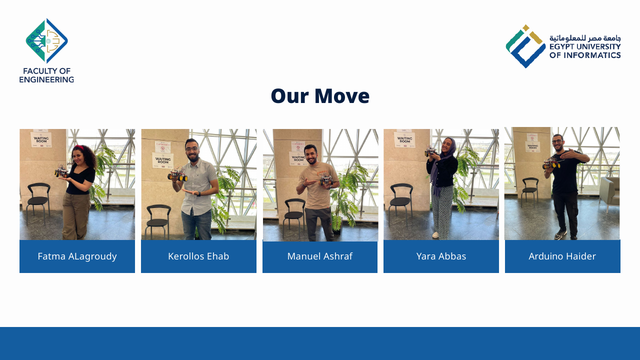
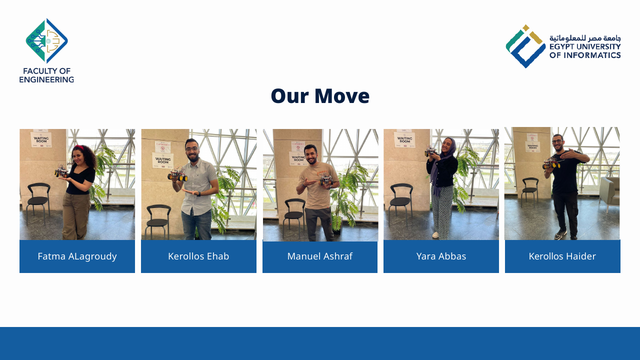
Abbas Arduino: Arduino -> Kerollos (546, 257)
